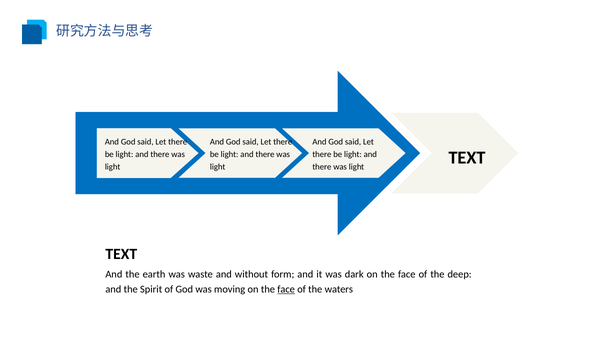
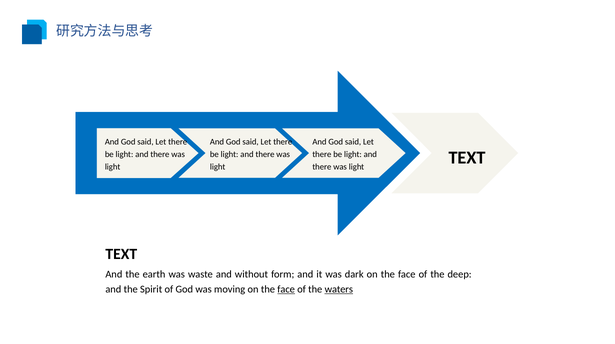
waters underline: none -> present (339, 289)
